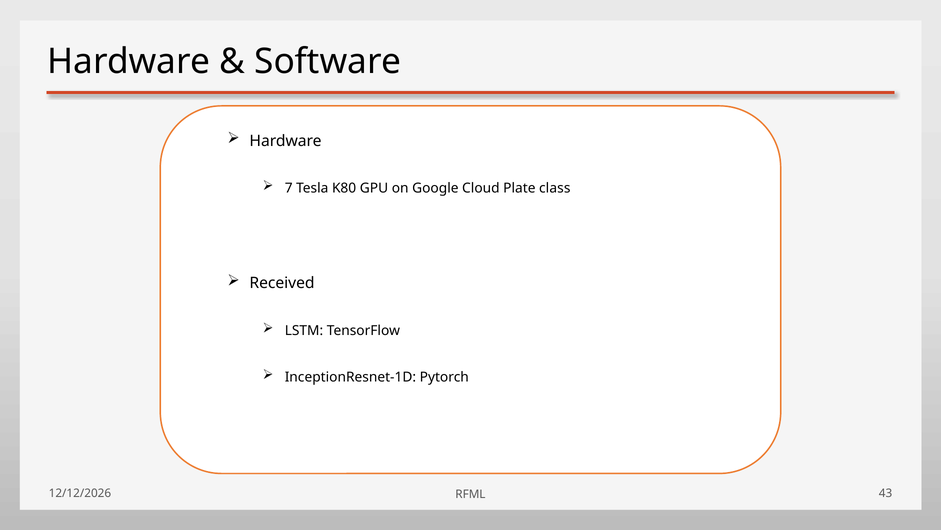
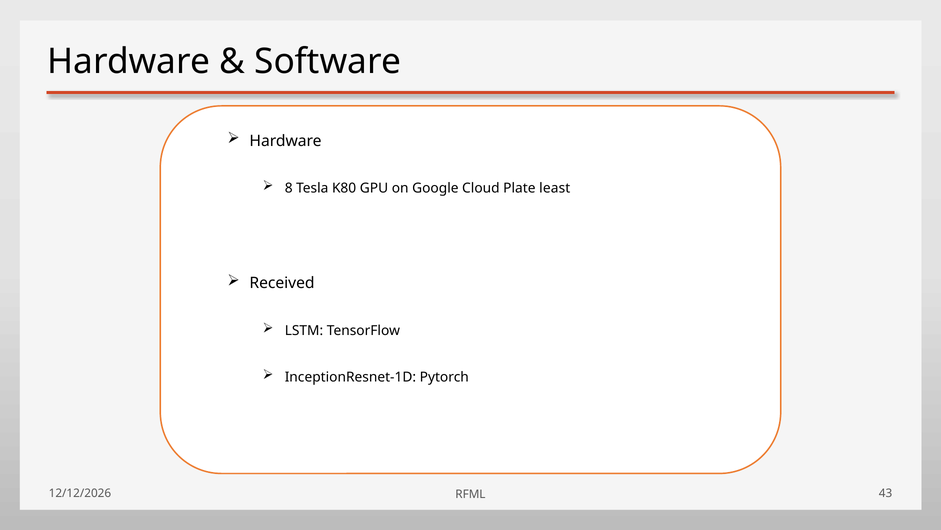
7: 7 -> 8 (289, 188)
class: class -> least (555, 188)
